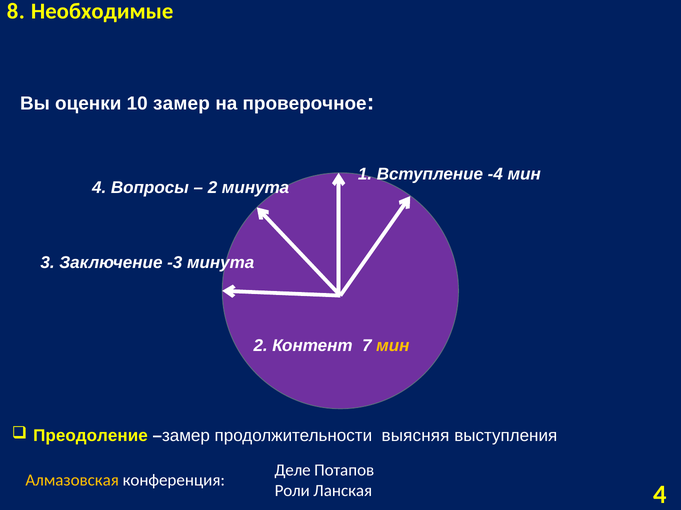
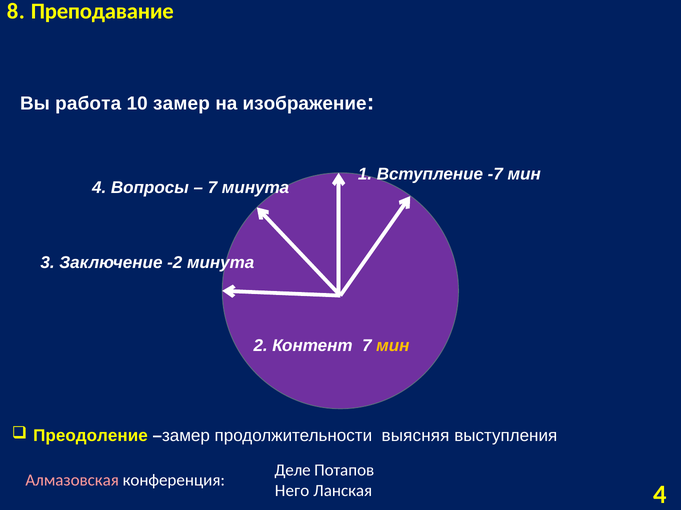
Необходимые: Необходимые -> Преподавание (102, 11)
оценки: оценки -> работа (88, 104)
проверочное: проверочное -> изображение (305, 104)
-4: -4 -> -7 (495, 174)
2: 2 -> 7 (213, 188)
-3: -3 -> -2 (175, 263)
Алмазовская colour: yellow -> pink (72, 481)
Роли: Роли -> Него (292, 491)
